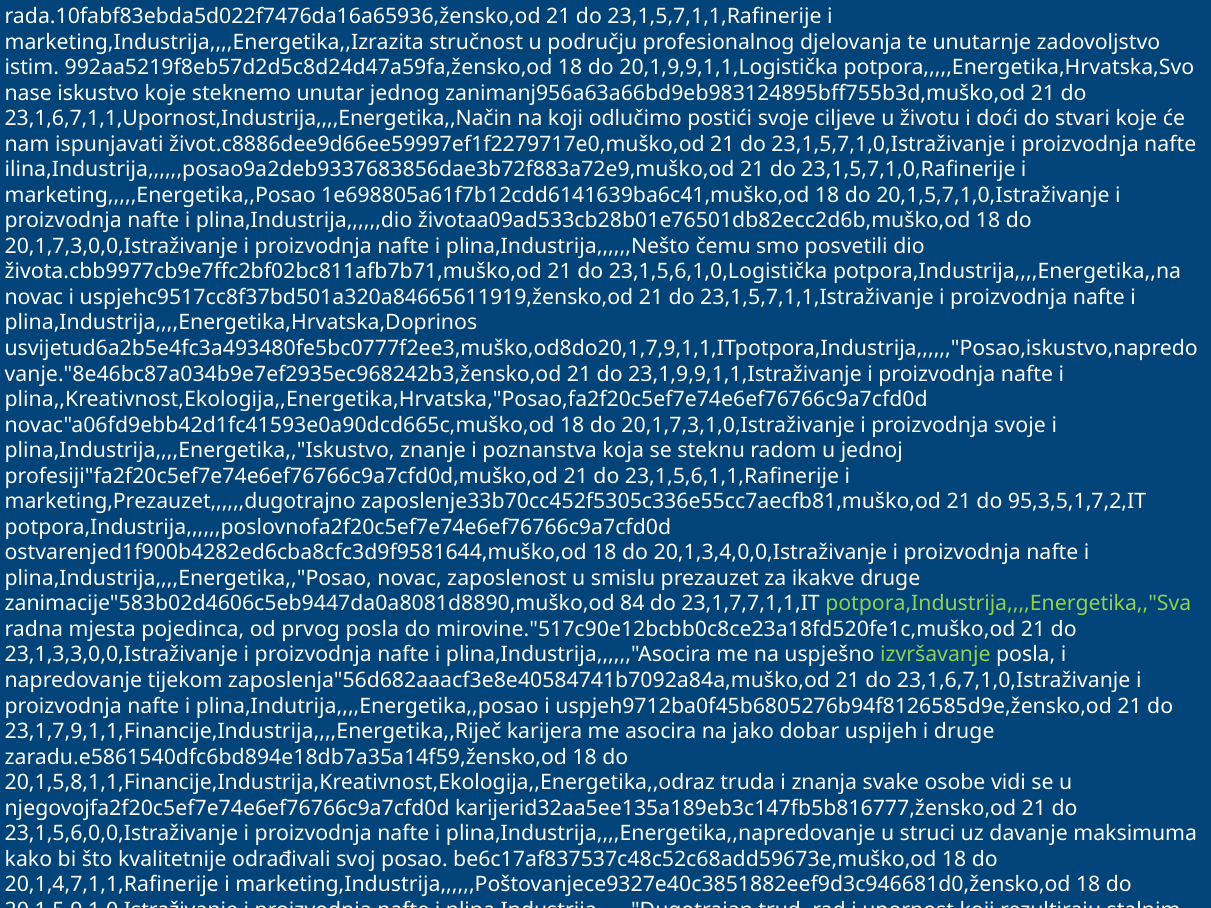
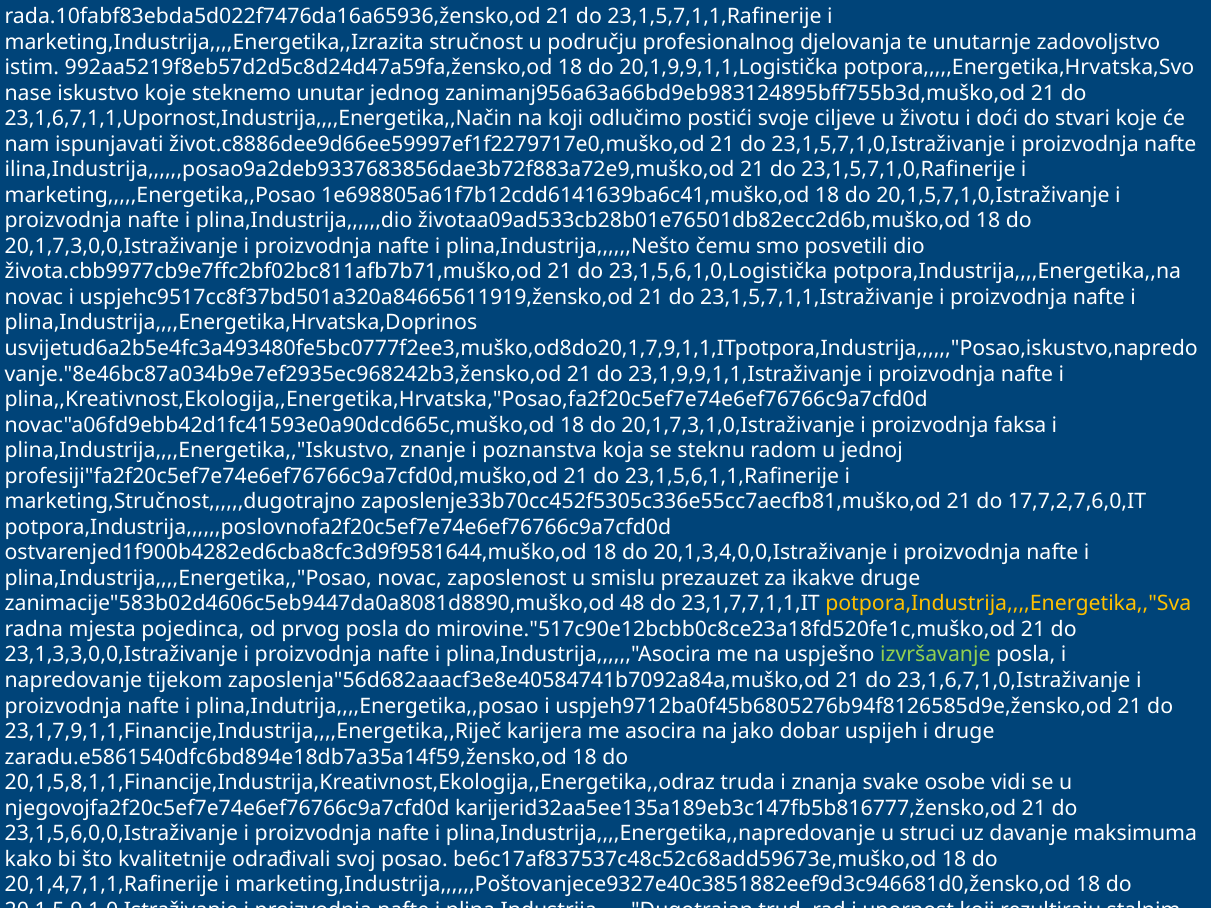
proizvodnja svoje: svoje -> faksa (1020, 425)
marketing,Prezauzet,,,,,,dugotrajno: marketing,Prezauzet,,,,,,dugotrajno -> marketing,Stručnost,,,,,,dugotrajno (180, 502)
95,3,5,1,7,2,IT: 95,3,5,1,7,2,IT -> 17,7,2,7,6,0,IT (1077, 502)
84: 84 -> 48 (632, 604)
potpora,Industrija,,,,Energetika,,"Sva colour: light green -> yellow (1008, 604)
